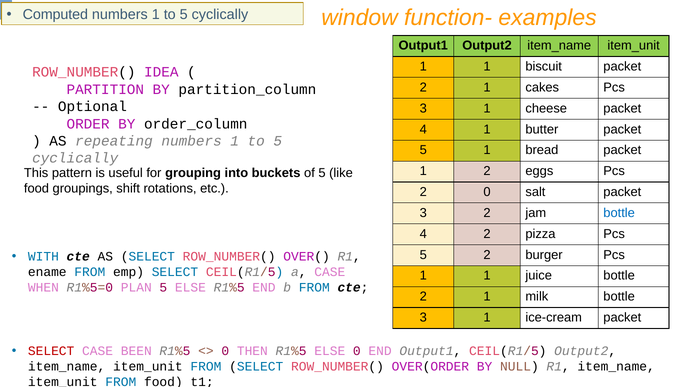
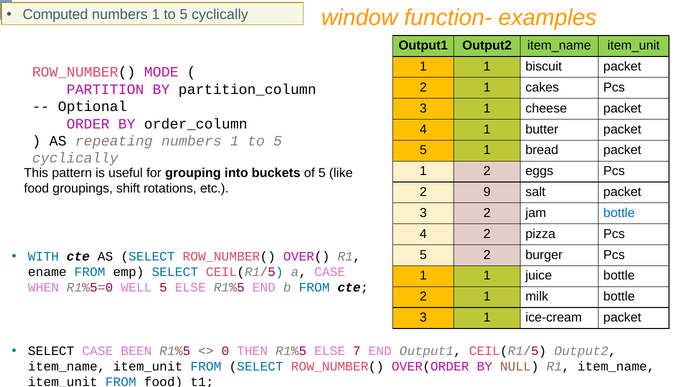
IDEA: IDEA -> MODE (161, 72)
2 0: 0 -> 9 (487, 192)
PLAN: PLAN -> WELL (136, 288)
SELECT colour: red -> black (51, 351)
ELSE 0: 0 -> 7 (357, 351)
